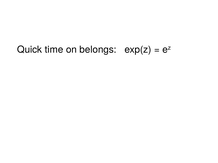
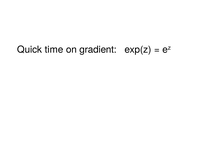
belongs: belongs -> gradient (98, 50)
